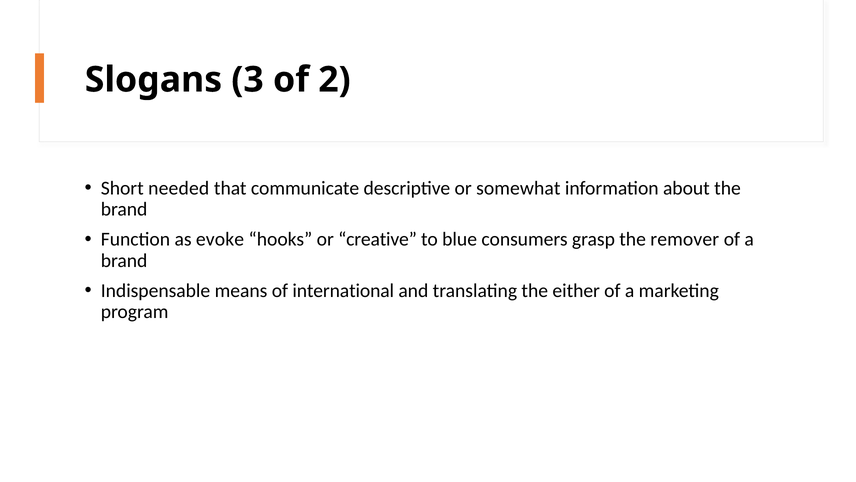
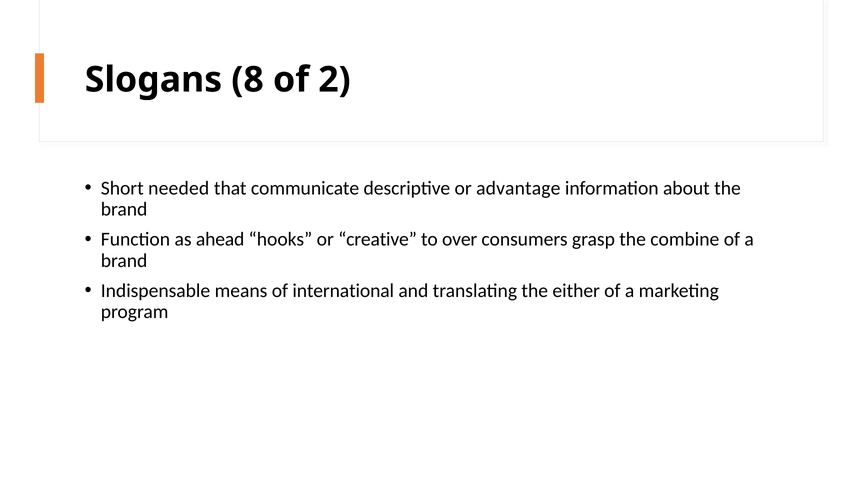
3: 3 -> 8 (248, 80)
somewhat: somewhat -> advantage (518, 188)
evoke: evoke -> ahead (220, 239)
blue: blue -> over (460, 239)
remover: remover -> combine (685, 239)
